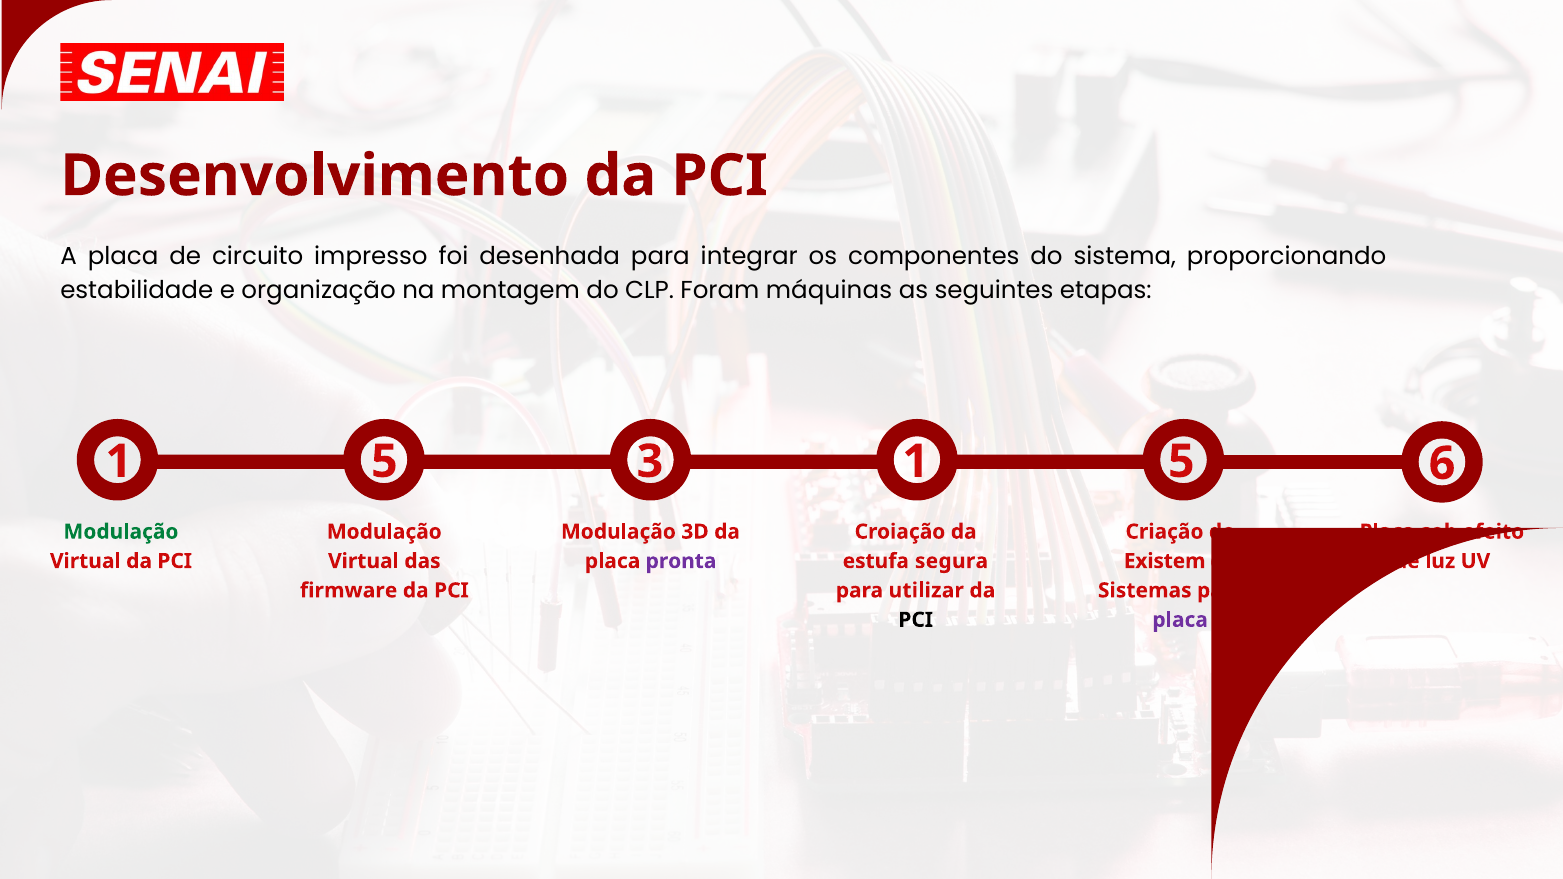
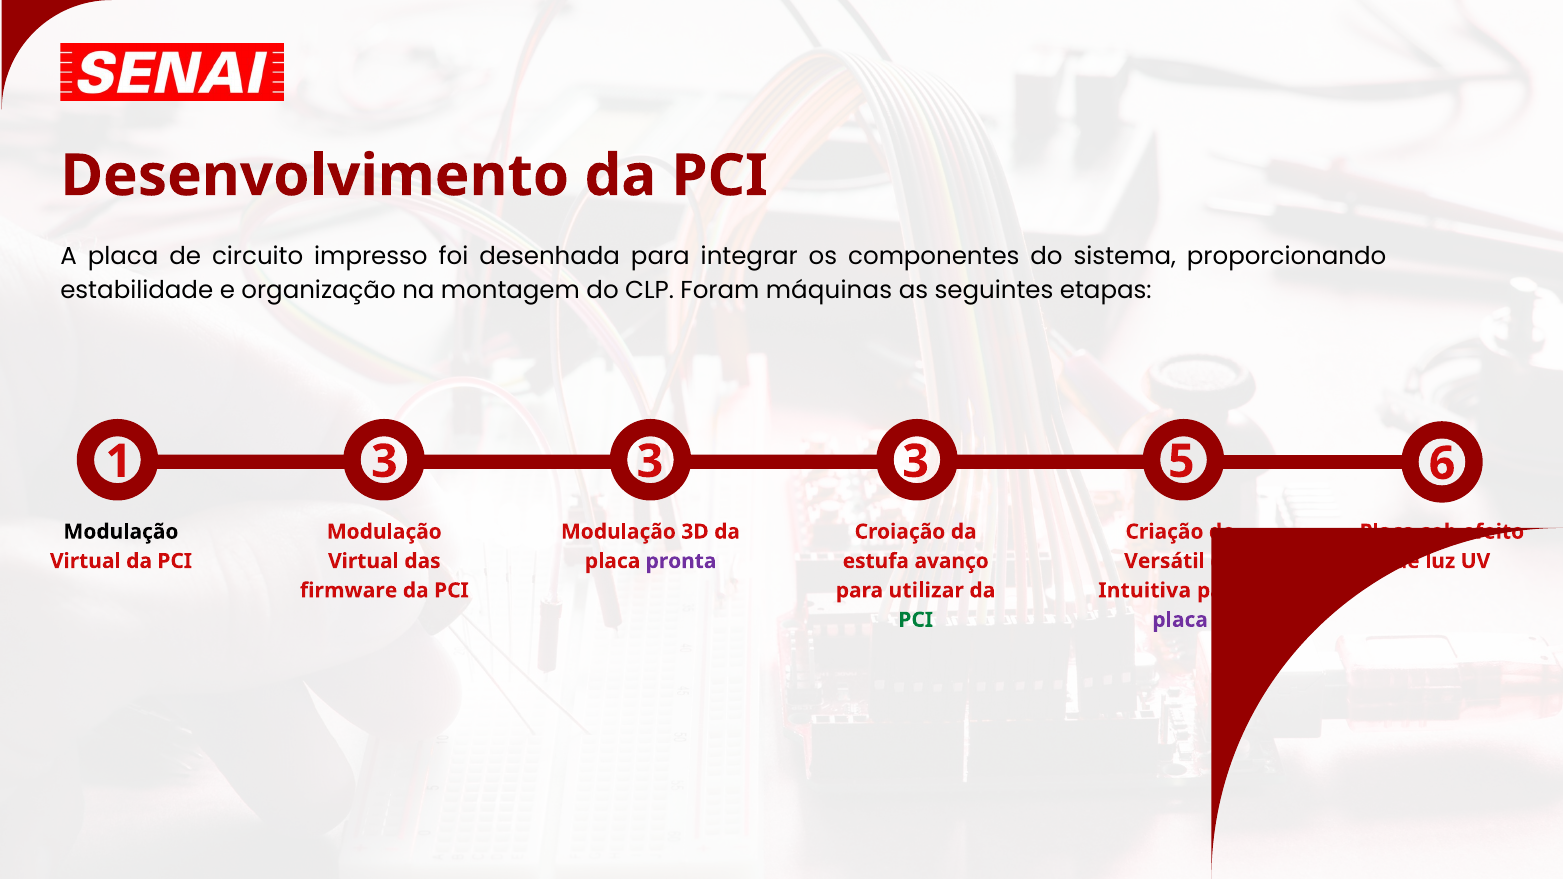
5: 5 -> 3 (384, 462)
1: 1 -> 3 (916, 462)
Modulação colour: green -> black (121, 532)
segura: segura -> avanço (952, 561)
Existem: Existem -> Versátil (1165, 561)
Sistemas: Sistemas -> Intuitiva (1145, 591)
PCI colour: black -> green (916, 620)
